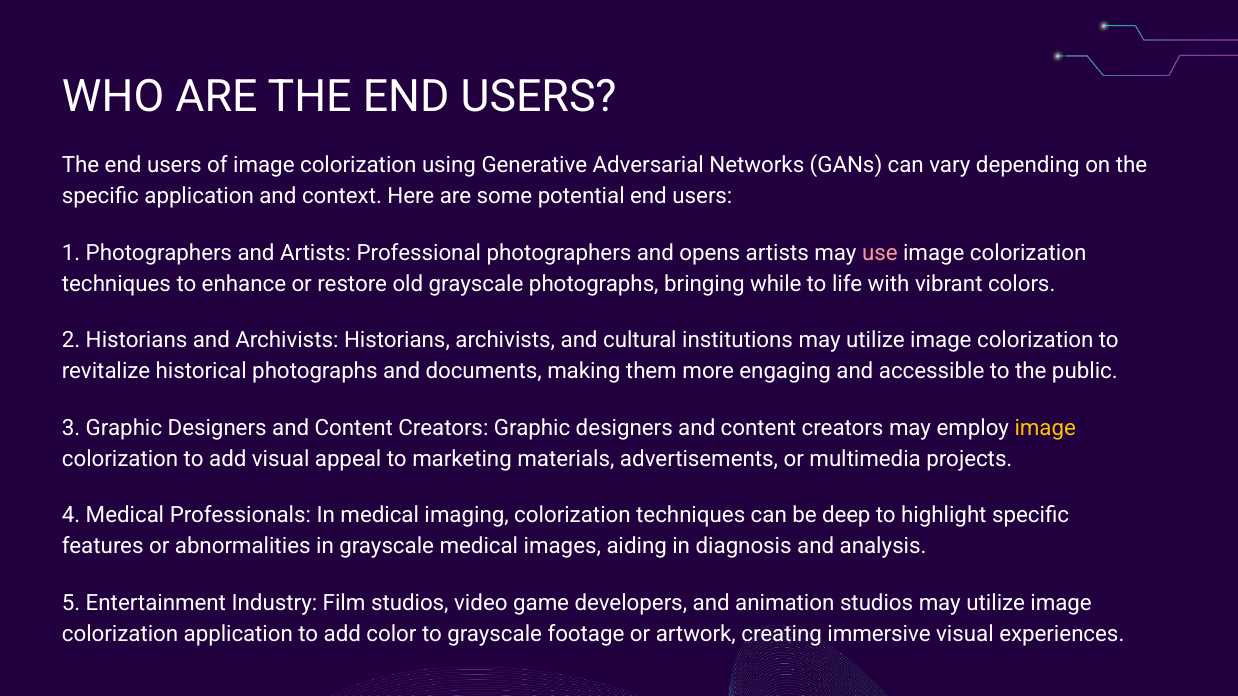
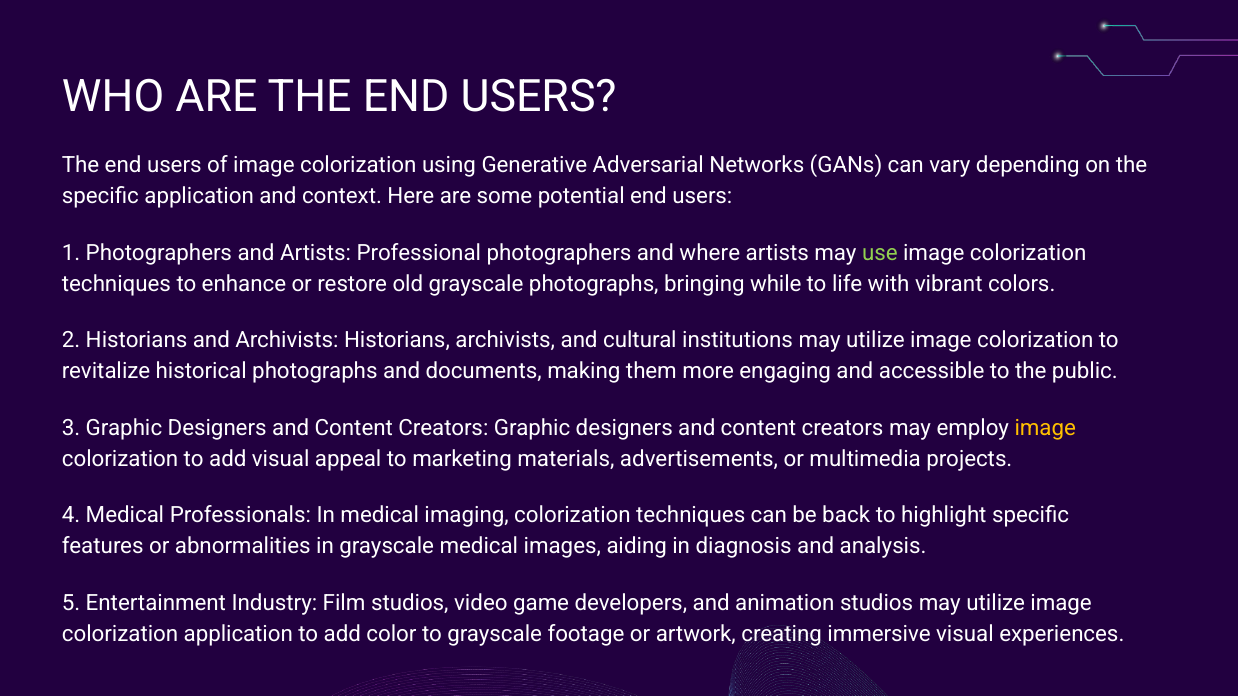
opens: opens -> where (710, 253)
use colour: pink -> light green (880, 253)
deep: deep -> back (846, 516)
